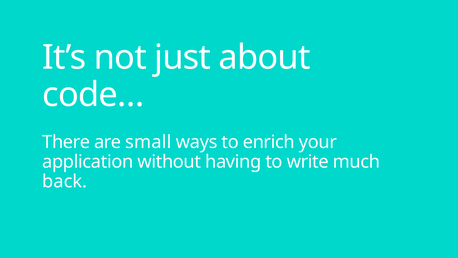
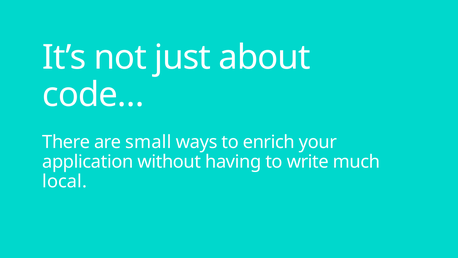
back: back -> local (65, 181)
